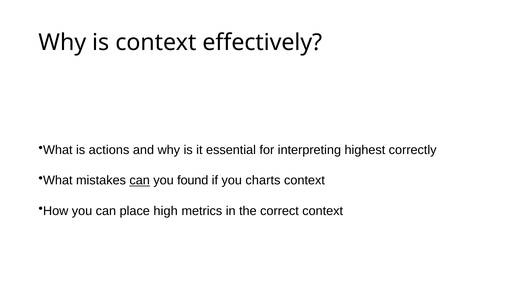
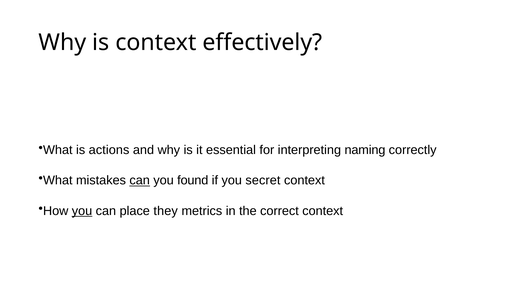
highest: highest -> naming (365, 150)
charts: charts -> secret (263, 180)
you underline: none -> present (82, 211)
high: high -> they (166, 211)
